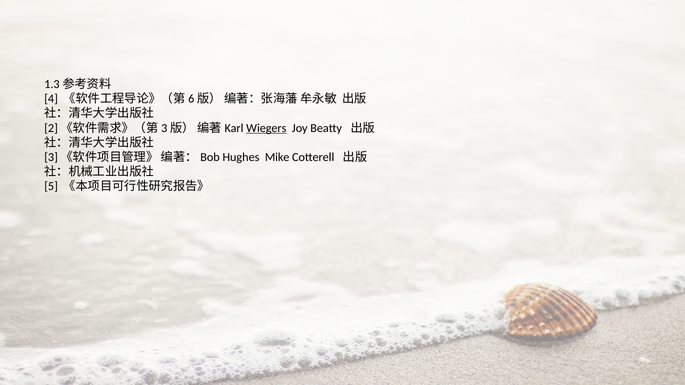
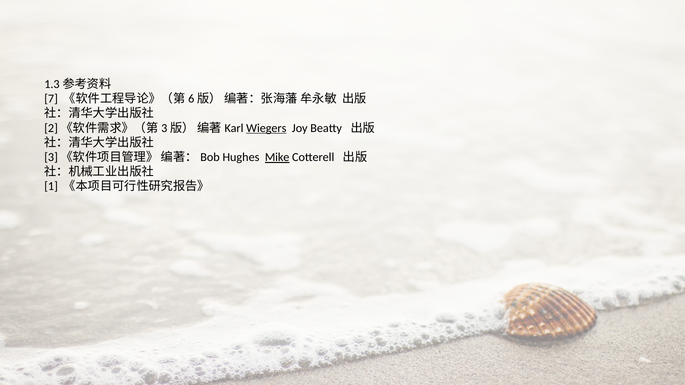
4: 4 -> 7 (51, 99)
Mike underline: none -> present (277, 157)
5: 5 -> 1 (51, 187)
